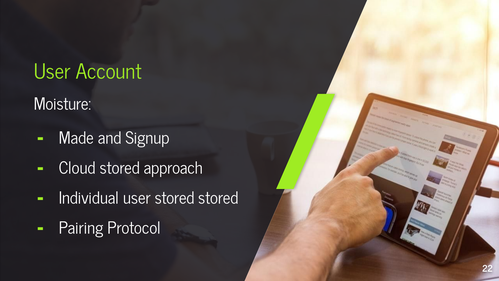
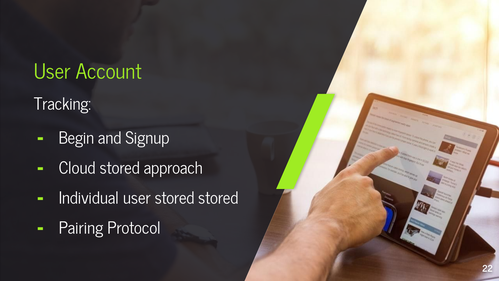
Moisture: Moisture -> Tracking (62, 104)
Made: Made -> Begin (76, 138)
